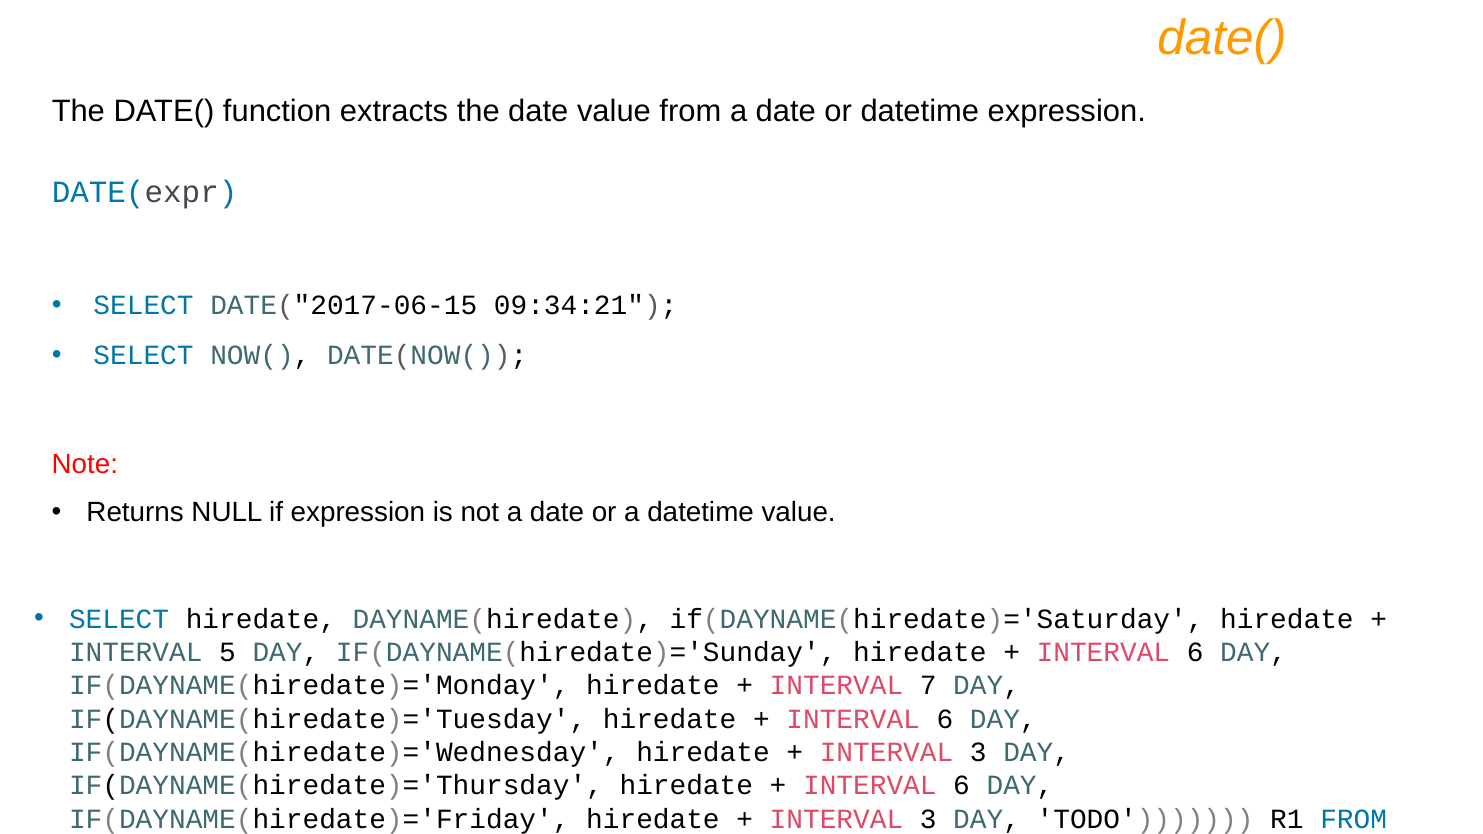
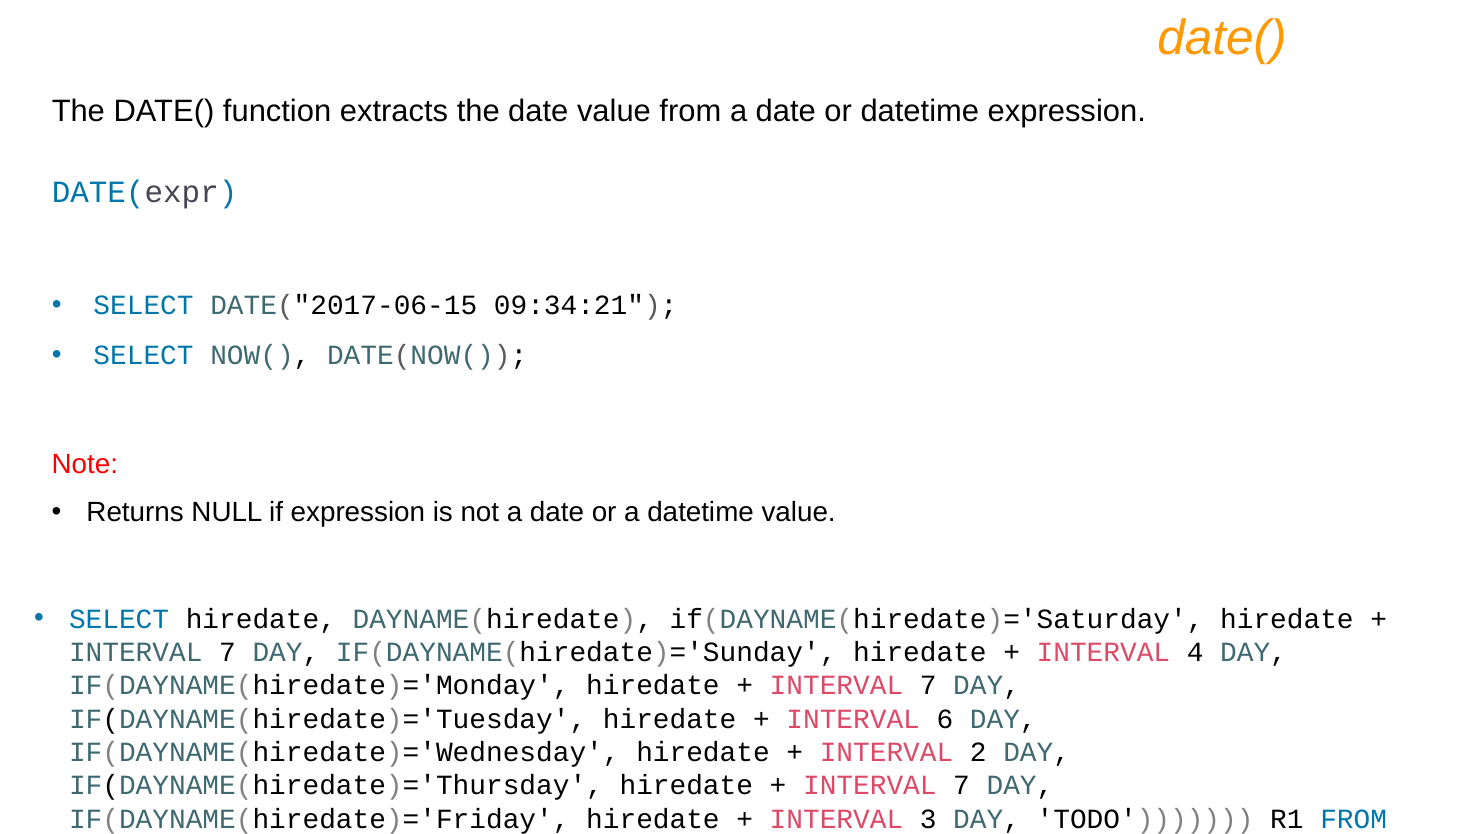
5: 5 -> 7 (228, 652)
6: 6 -> 4 (1195, 652)
3: 3 -> 2 (978, 753)
6: 6 -> 7 (962, 786)
